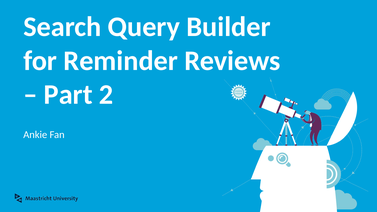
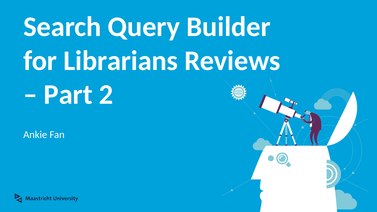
Reminder: Reminder -> Librarians (121, 61)
